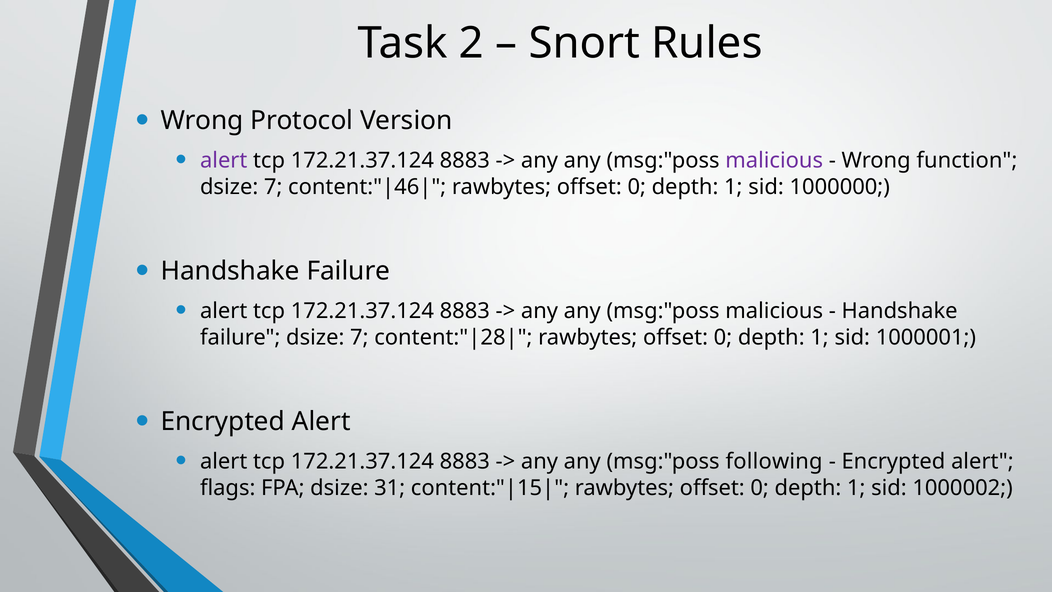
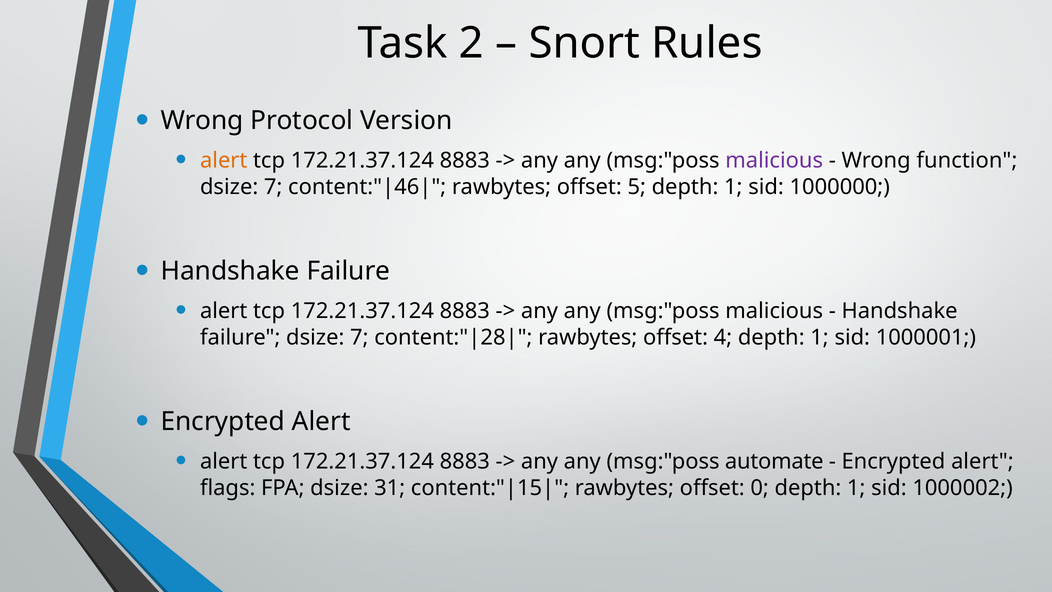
alert colour: purple -> orange (224, 160)
0: 0 -> 5 (637, 187)
0: 0 -> 4 (723, 337)
following: following -> automate (774, 461)
